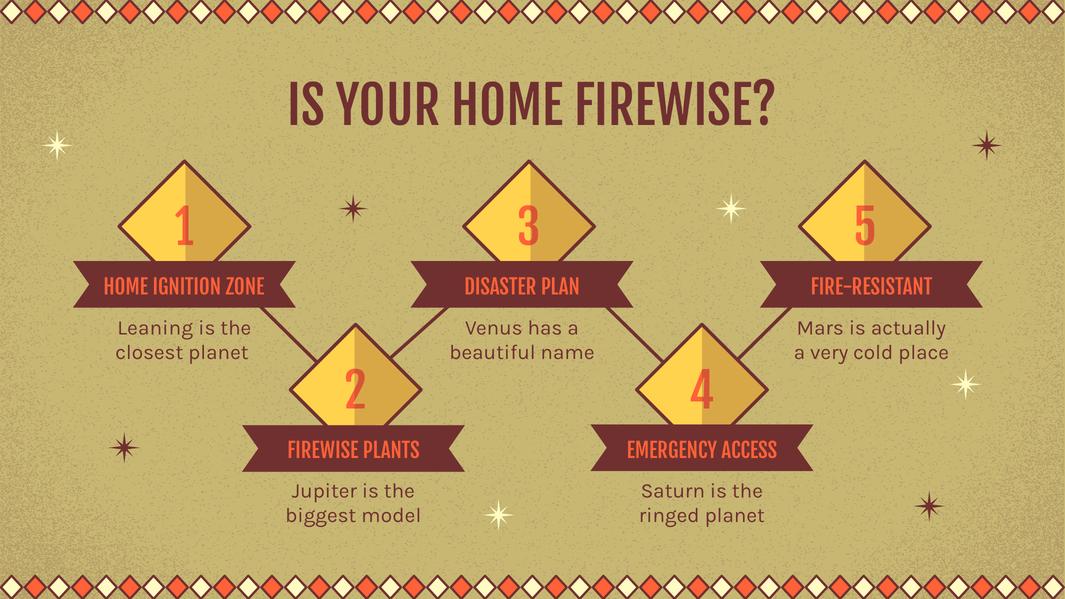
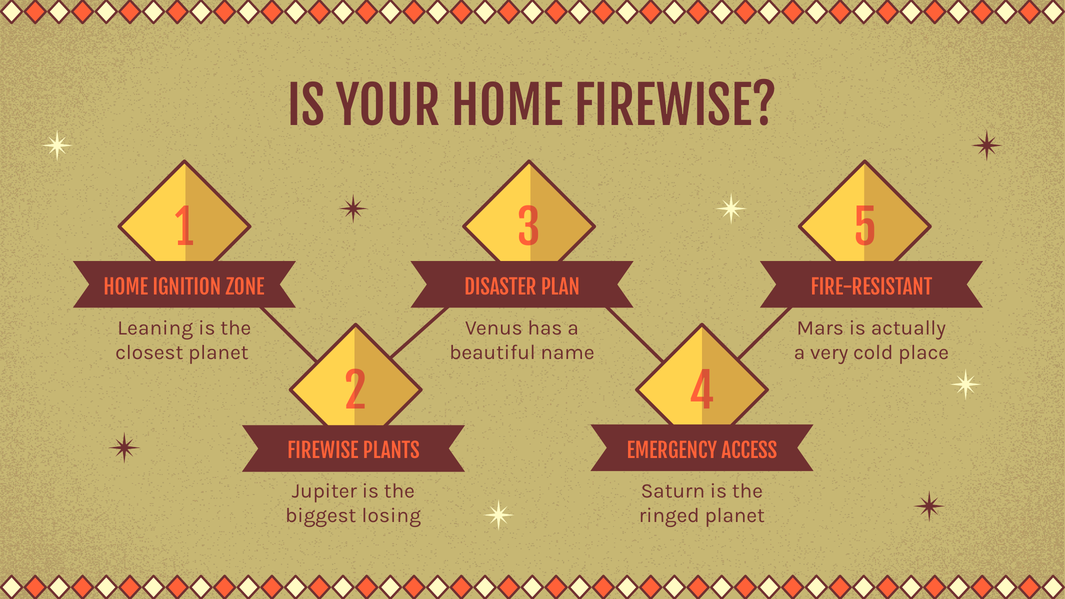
model: model -> losing (391, 516)
